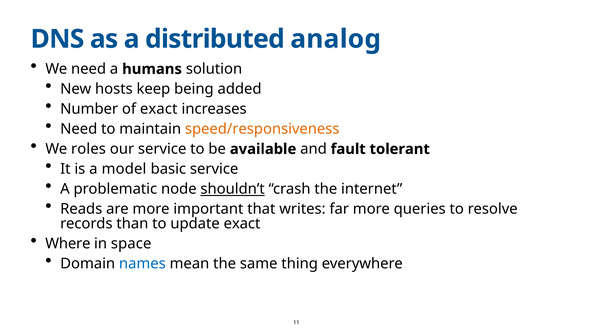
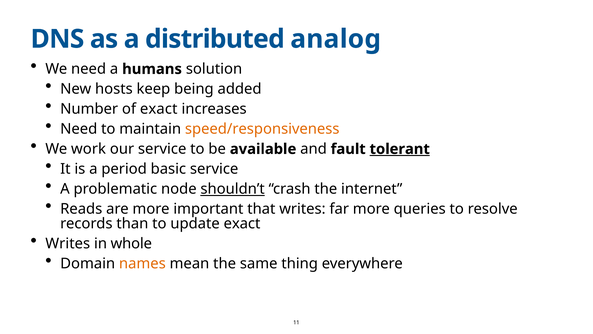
roles: roles -> work (89, 149)
tolerant underline: none -> present (400, 149)
model: model -> period (124, 169)
Where: Where -> Writes (68, 243)
space: space -> whole (131, 243)
names colour: blue -> orange (142, 263)
